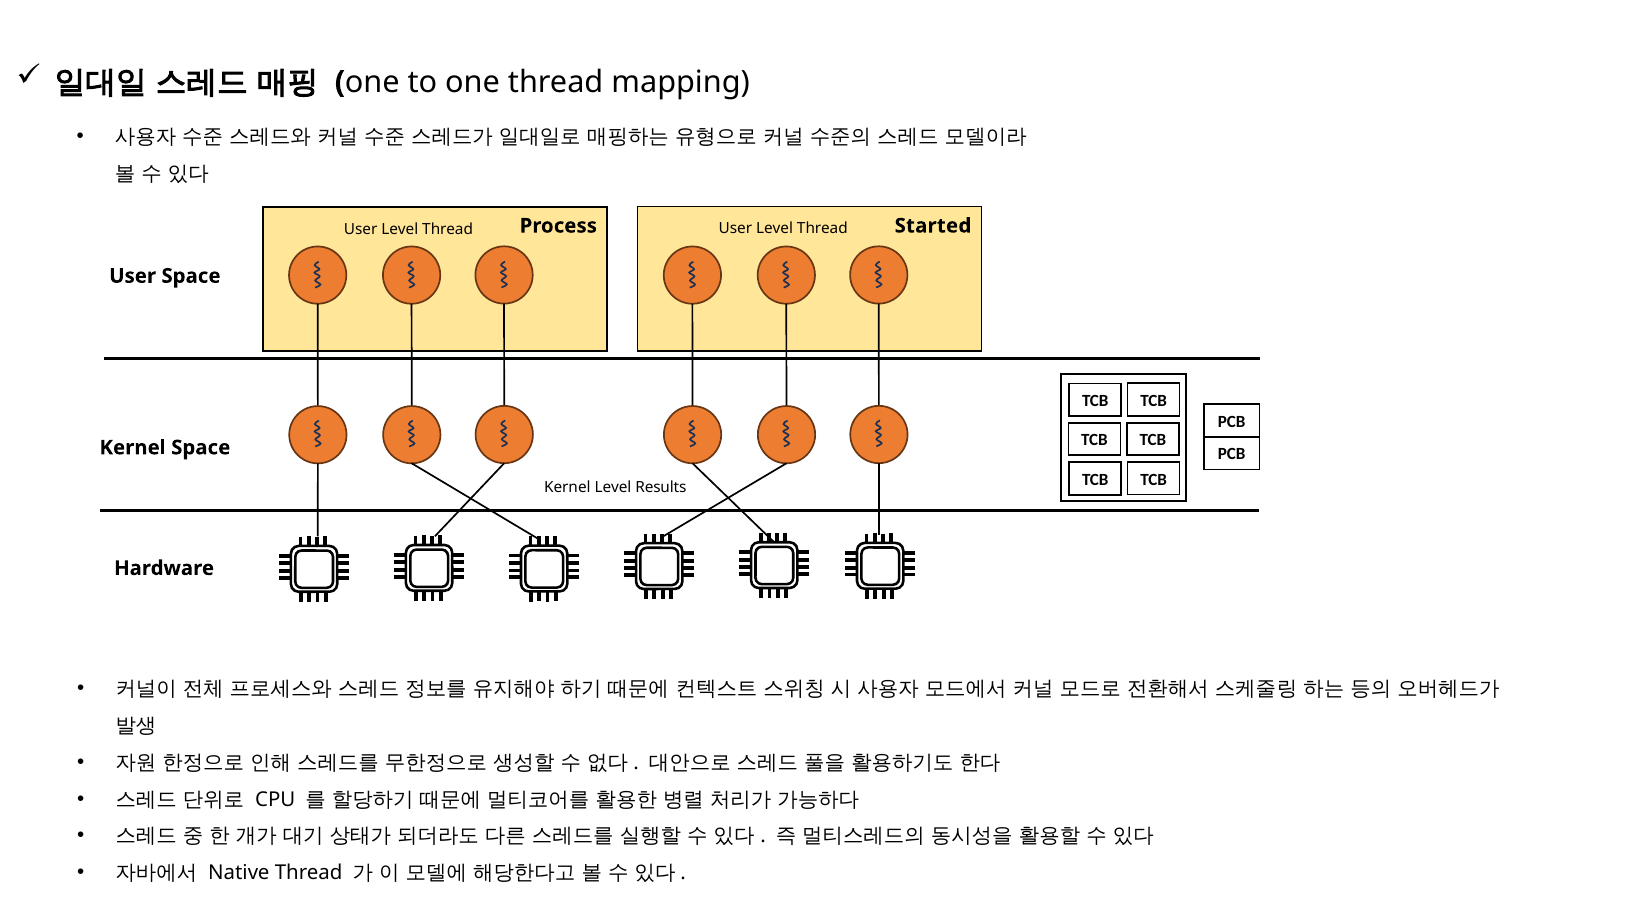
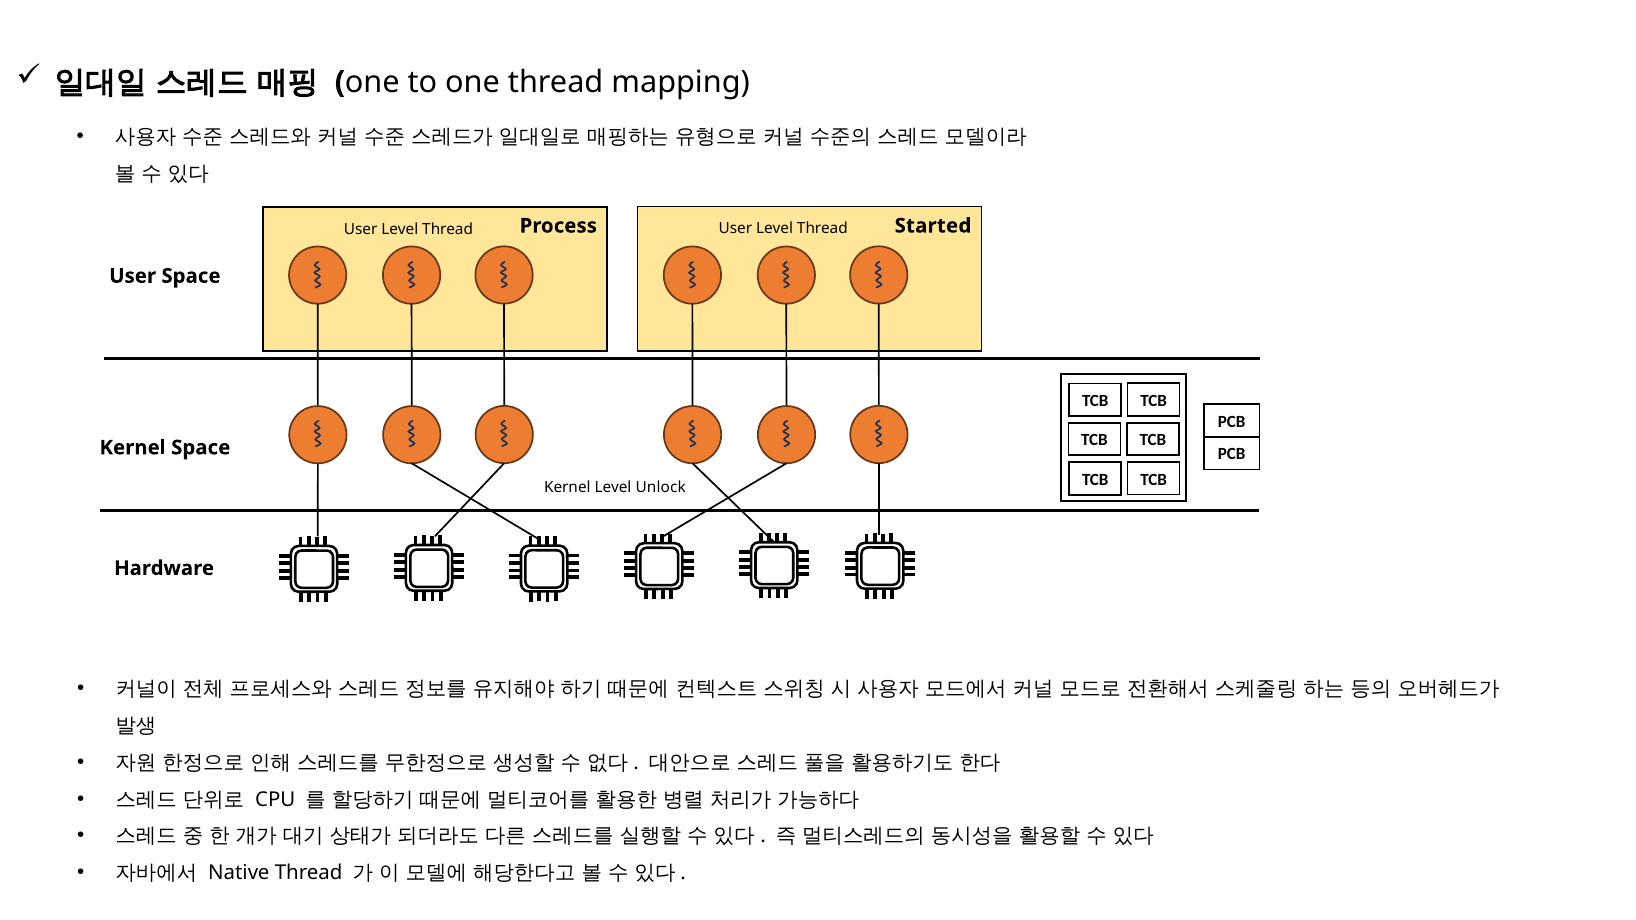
Results: Results -> Unlock (661, 488)
